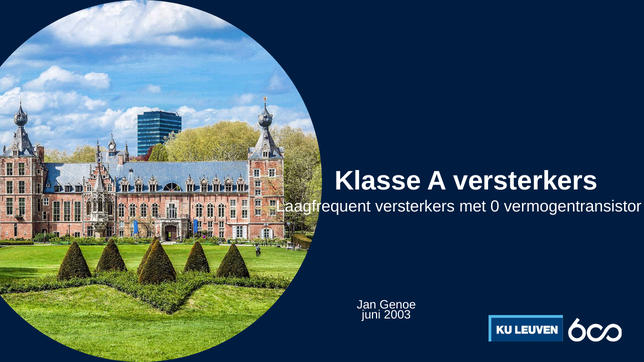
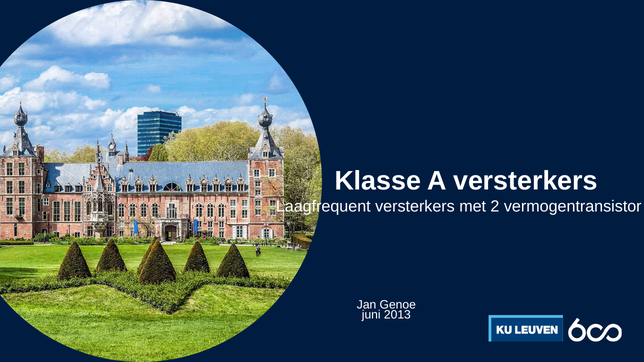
0: 0 -> 2 (495, 206)
2003: 2003 -> 2013 (397, 315)
